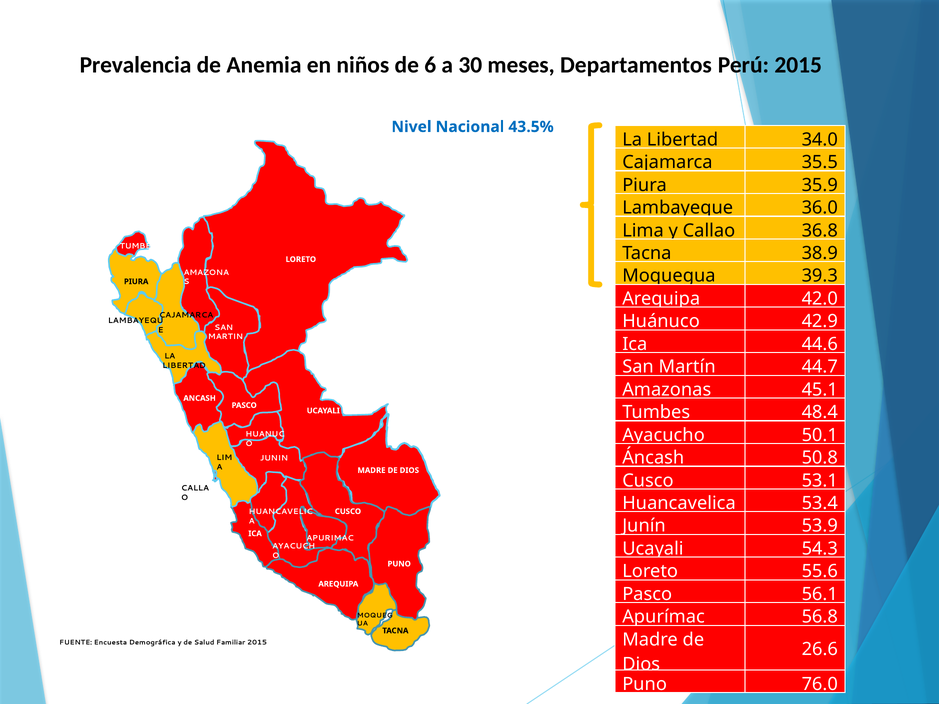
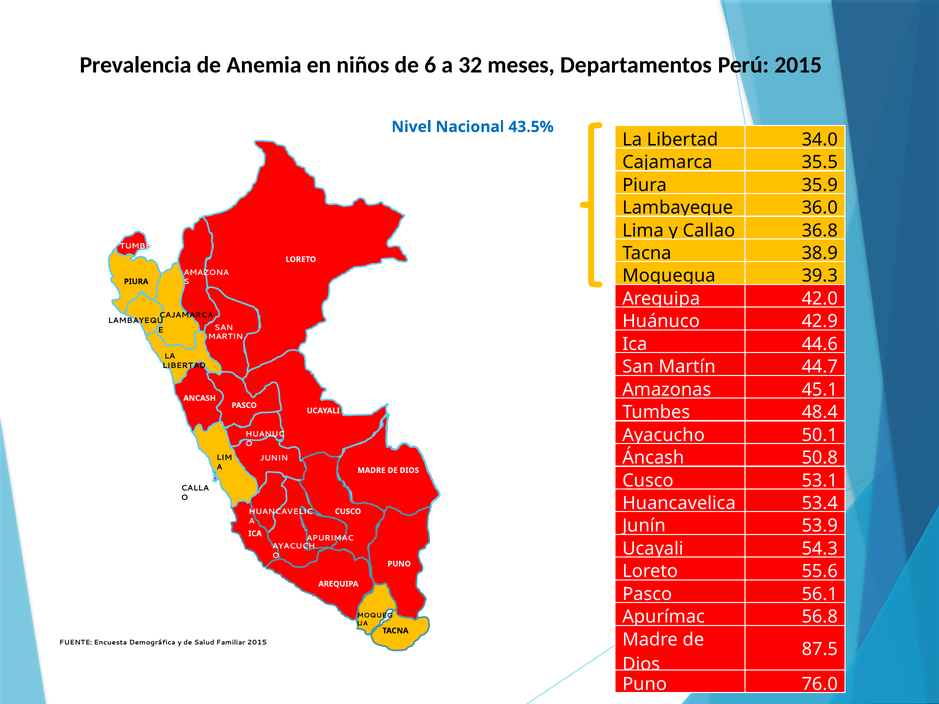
30: 30 -> 32 (470, 65)
26.6: 26.6 -> 87.5 (820, 649)
